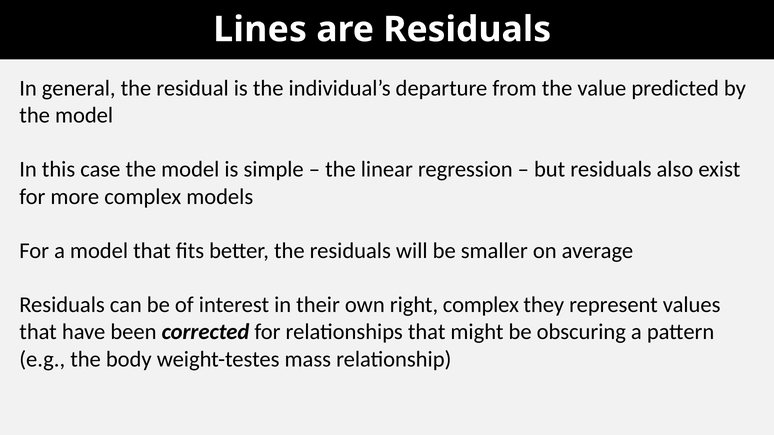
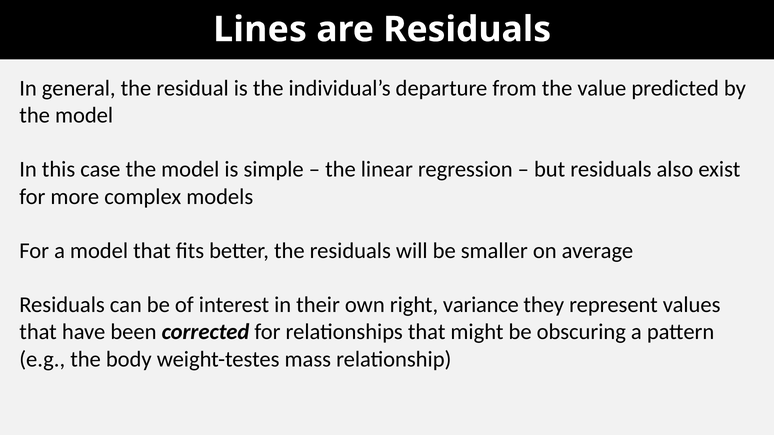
right complex: complex -> variance (481, 305)
